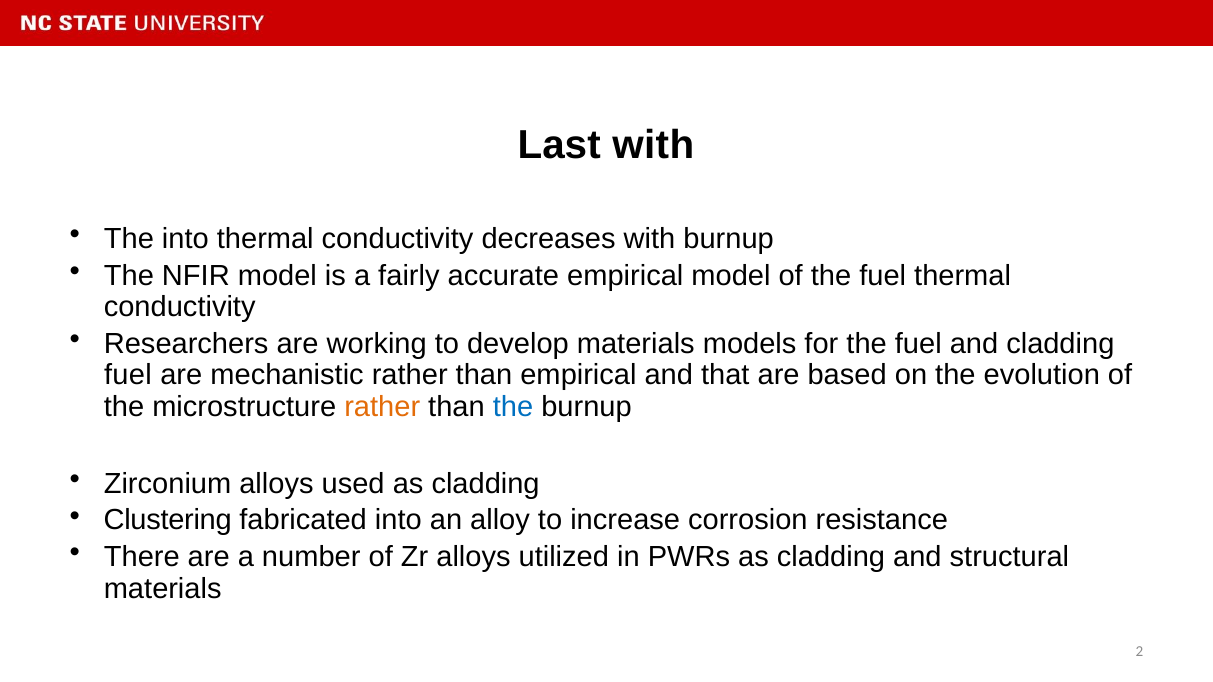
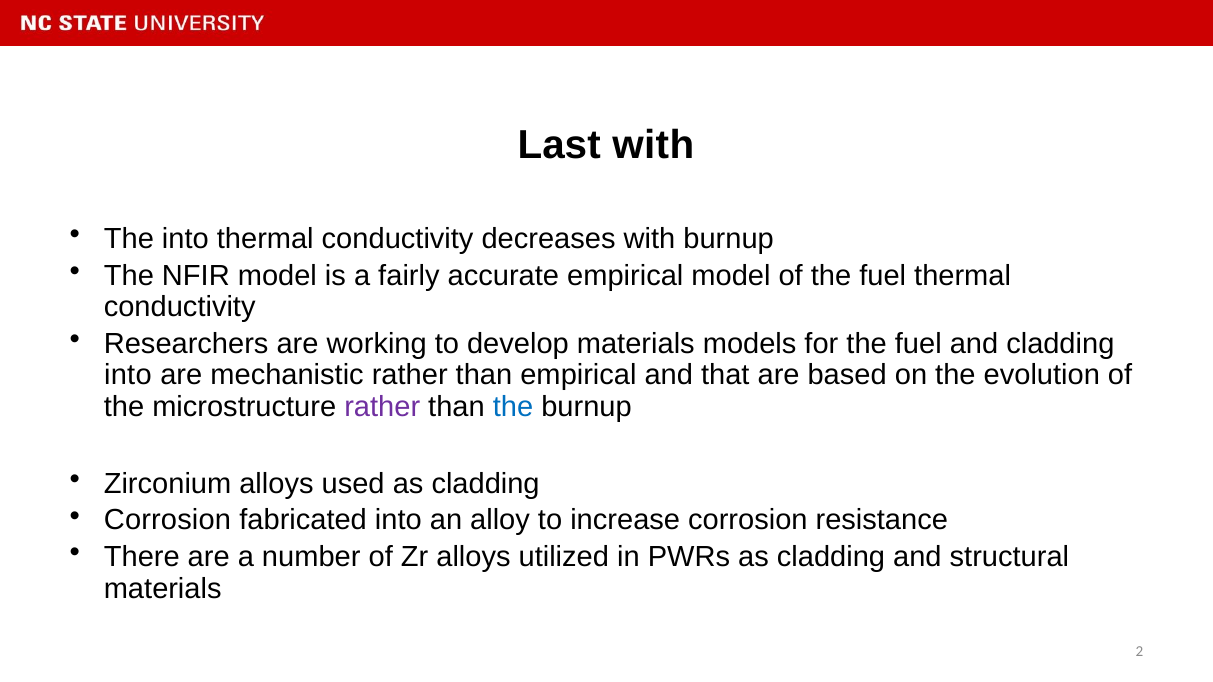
fuel: fuel -> into (128, 375)
rather colour: orange -> purple (382, 407)
Clustering: Clustering -> Corrosion (167, 521)
